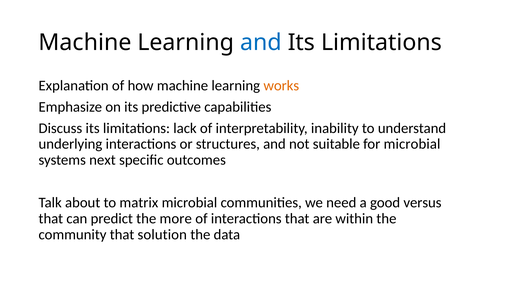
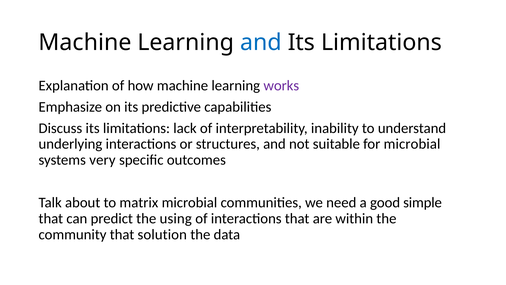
works colour: orange -> purple (281, 86)
next: next -> very (102, 160)
versus: versus -> simple (423, 202)
more: more -> using (176, 218)
